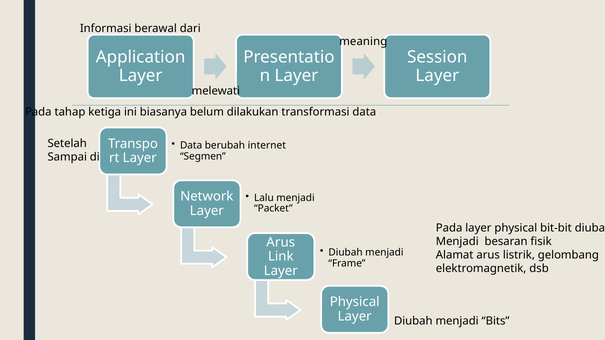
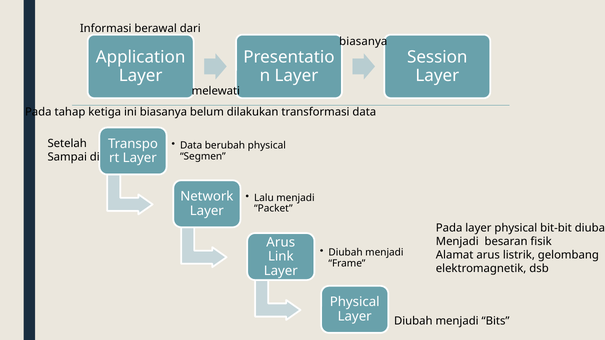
meaning: meaning -> biasanya (363, 42)
internet: internet -> physical (267, 146)
